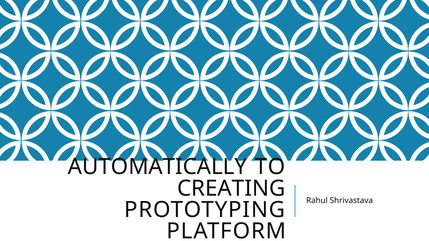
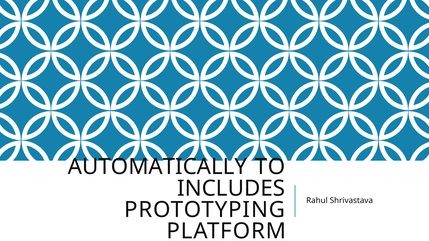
CREATING: CREATING -> INCLUDES (231, 189)
